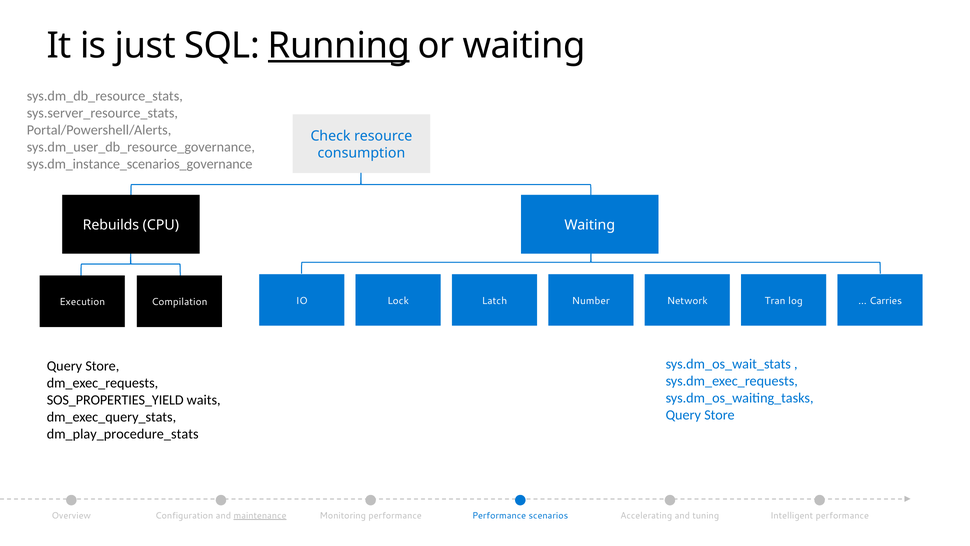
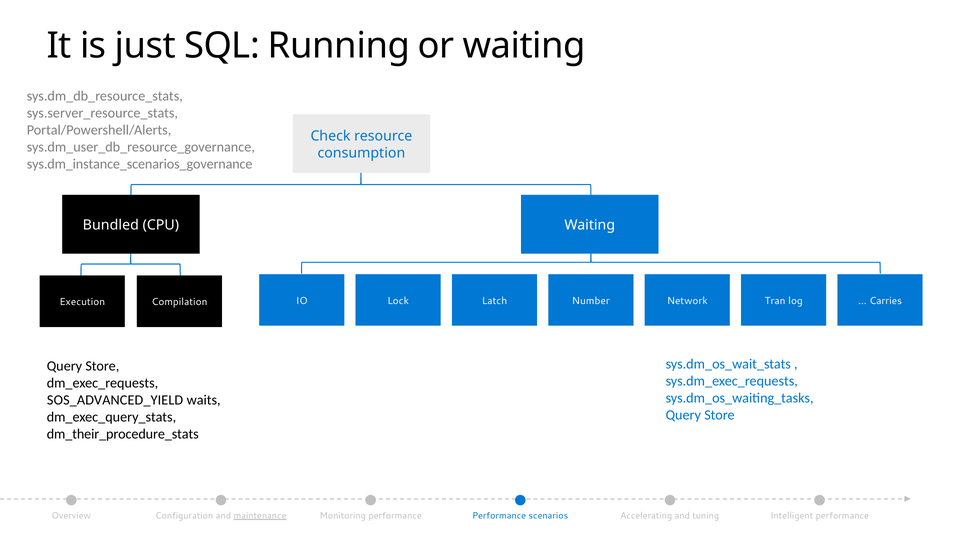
Running underline: present -> none (339, 45)
Rebuilds: Rebuilds -> Bundled (111, 225)
SOS_PROPERTIES_YIELD: SOS_PROPERTIES_YIELD -> SOS_ADVANCED_YIELD (115, 400)
dm_play_procedure_stats: dm_play_procedure_stats -> dm_their_procedure_stats (123, 434)
